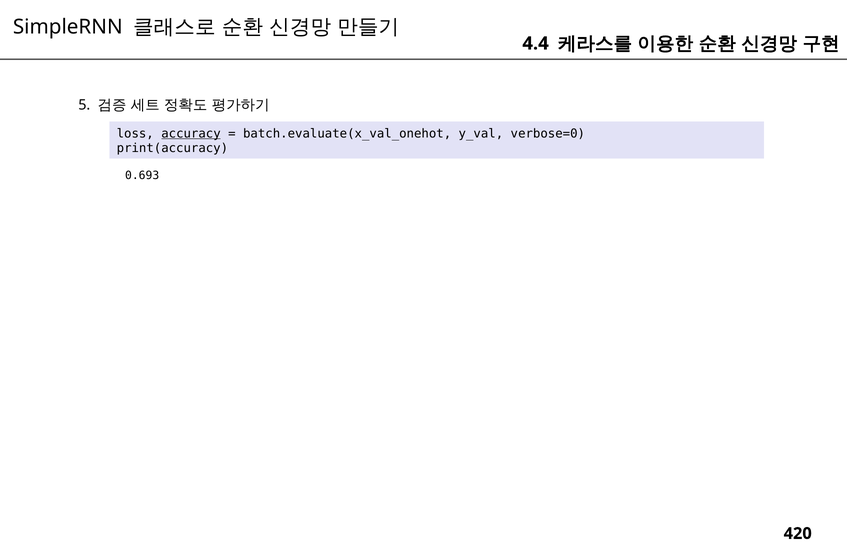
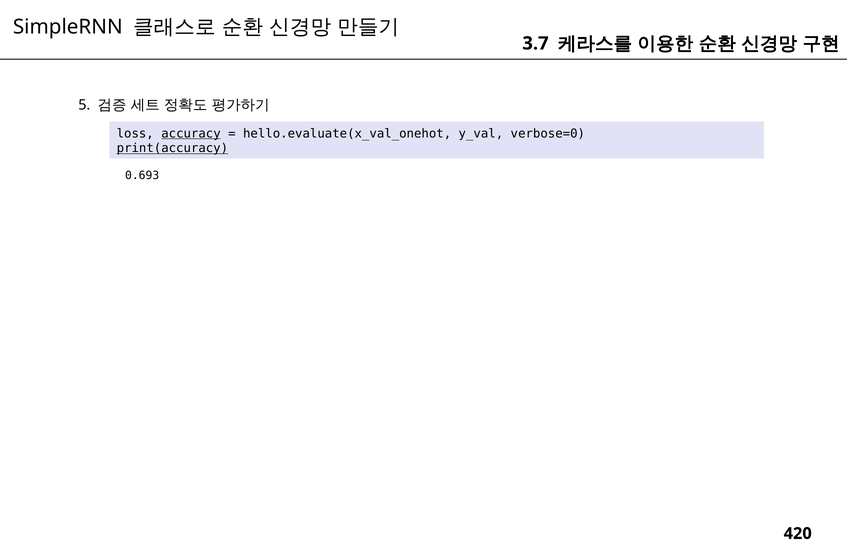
4.4: 4.4 -> 3.7 (536, 43)
batch.evaluate(x_val_onehot: batch.evaluate(x_val_onehot -> hello.evaluate(x_val_onehot (347, 134)
print(accuracy underline: none -> present (172, 148)
